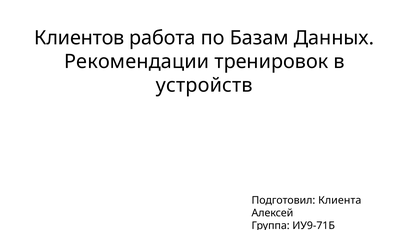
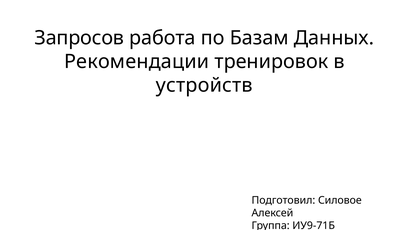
Клиентов: Клиентов -> Запросов (79, 38)
Клиента: Клиента -> Силовое (340, 200)
